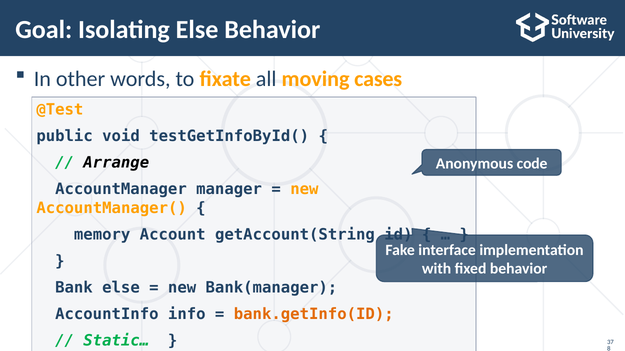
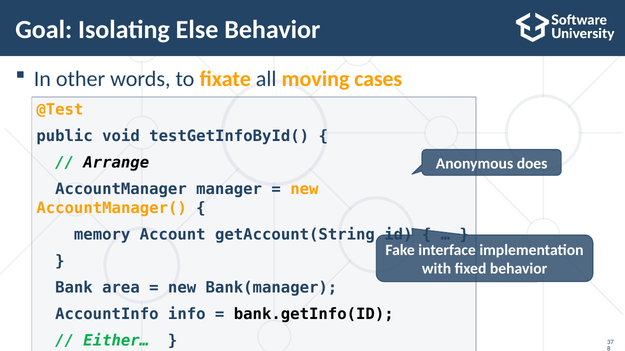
code: code -> does (532, 164)
Bank else: else -> area (121, 288)
bank.getInfo(ID colour: orange -> black (314, 315)
Static…: Static… -> Either… (116, 341)
